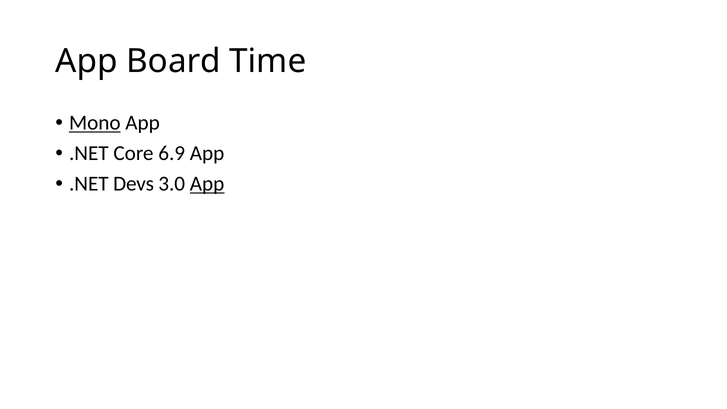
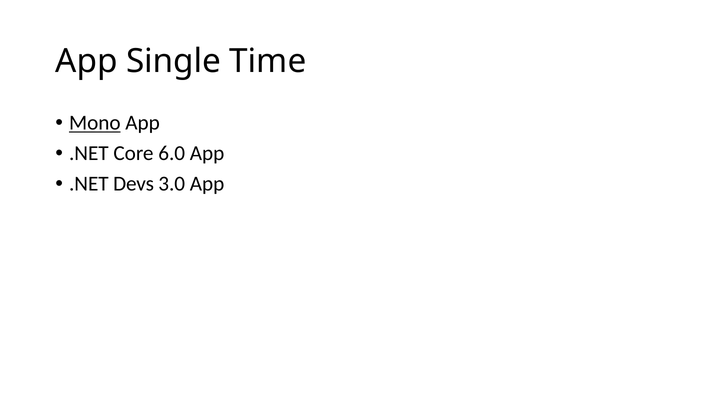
Board: Board -> Single (174, 61)
6.9: 6.9 -> 6.0 (172, 153)
App underline: present -> none (207, 184)
